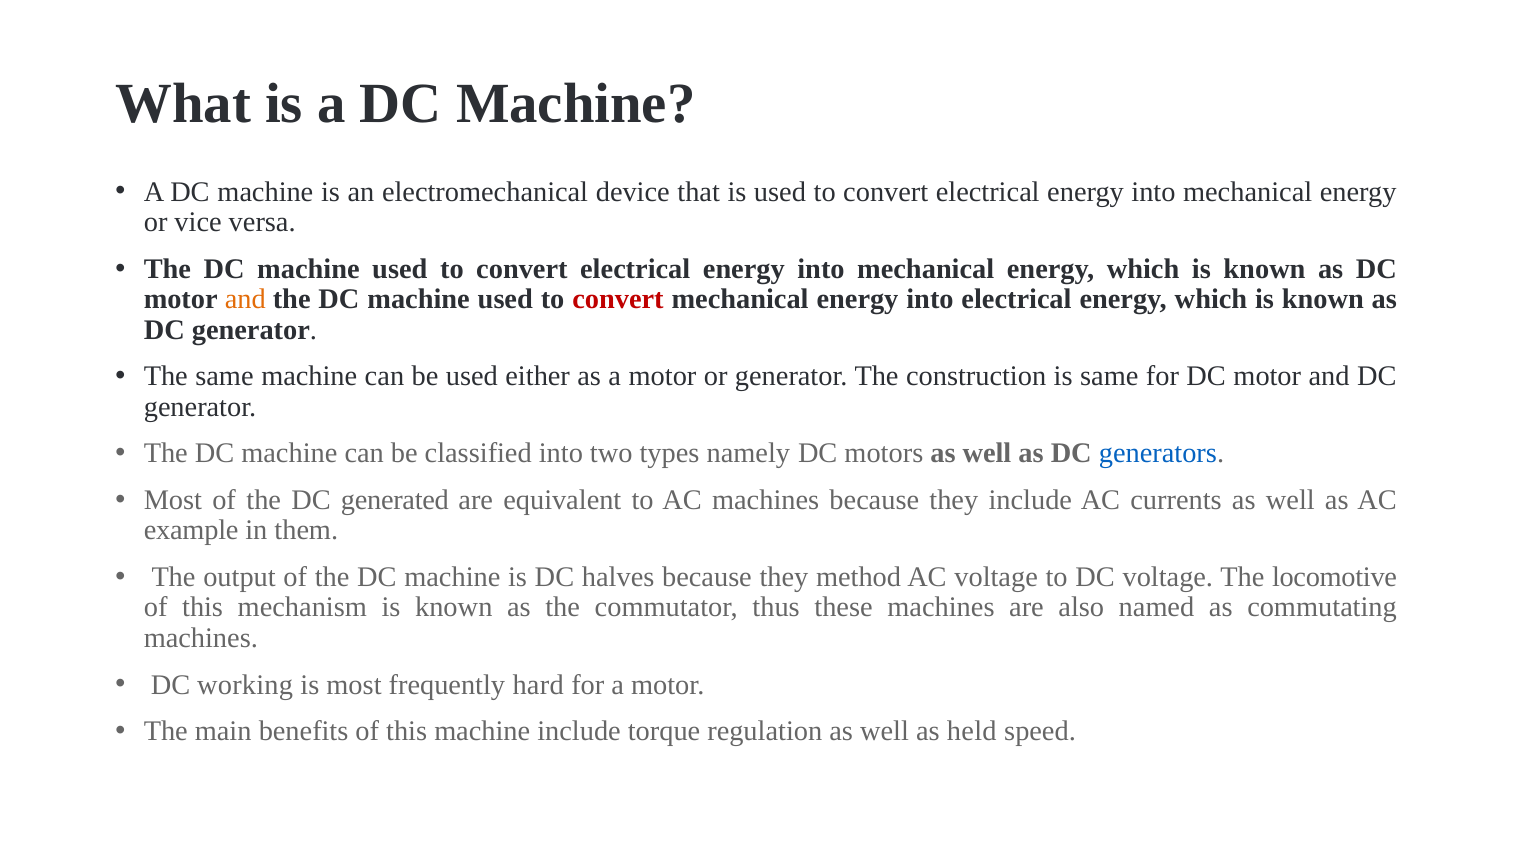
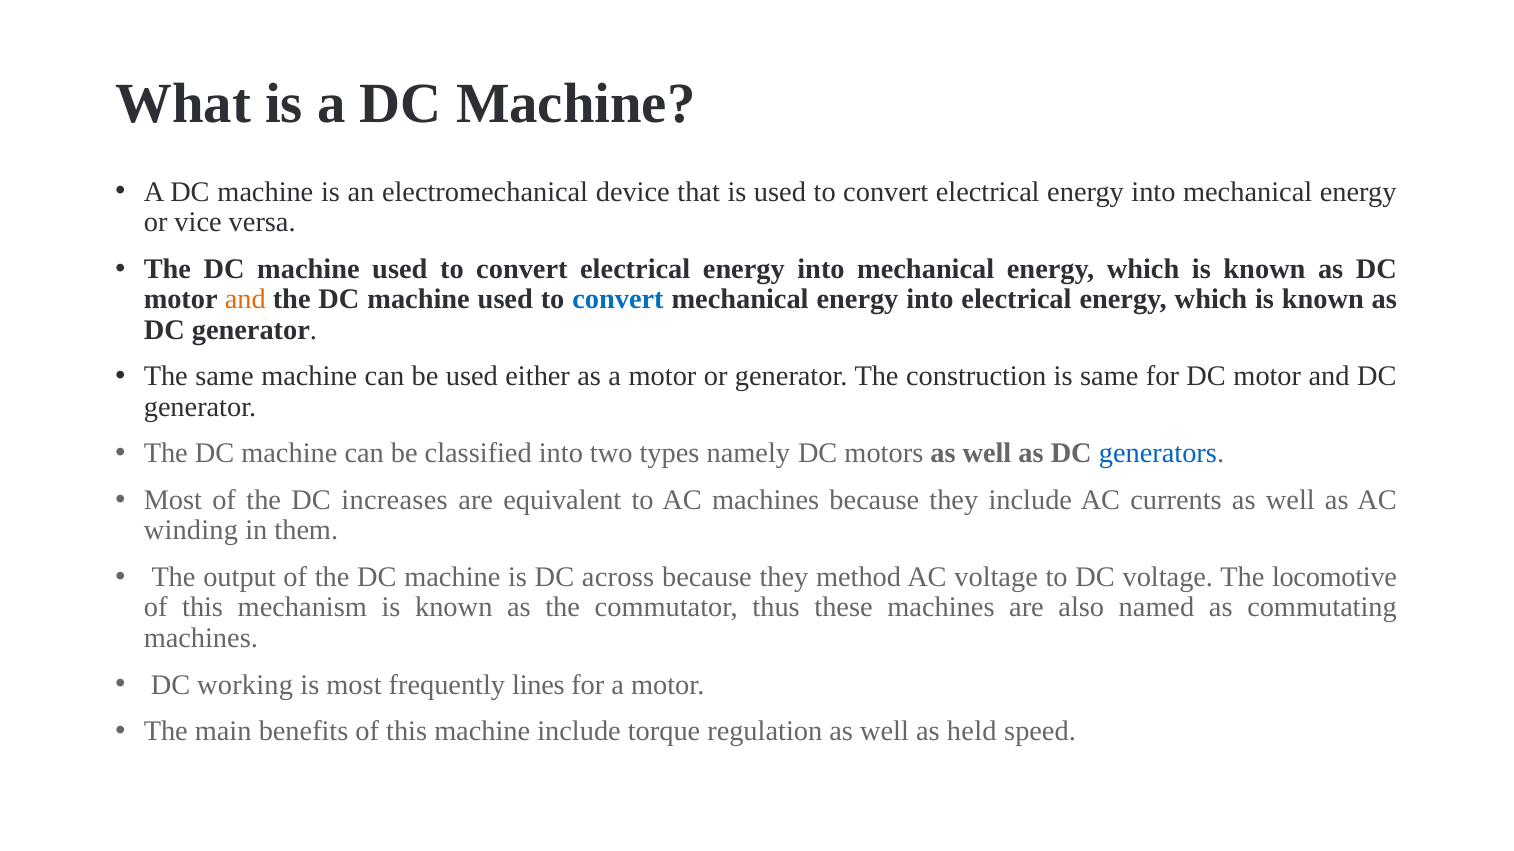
convert colour: red -> blue (618, 300)
generated: generated -> increases (395, 500)
example: example -> winding (191, 531)
halves: halves -> across (618, 577)
hard: hard -> lines (538, 685)
